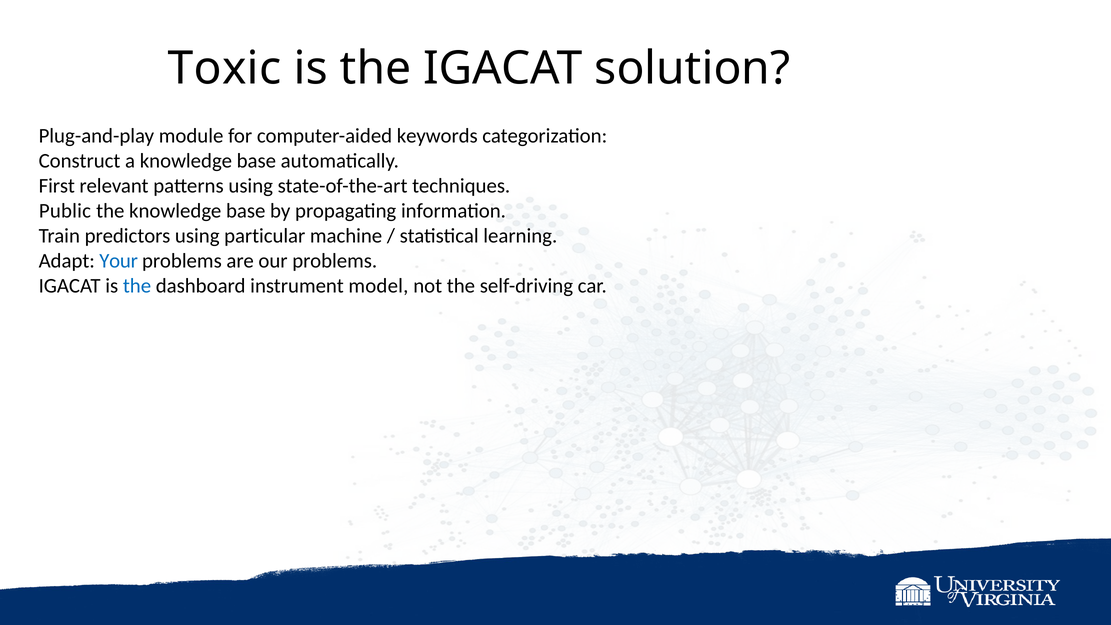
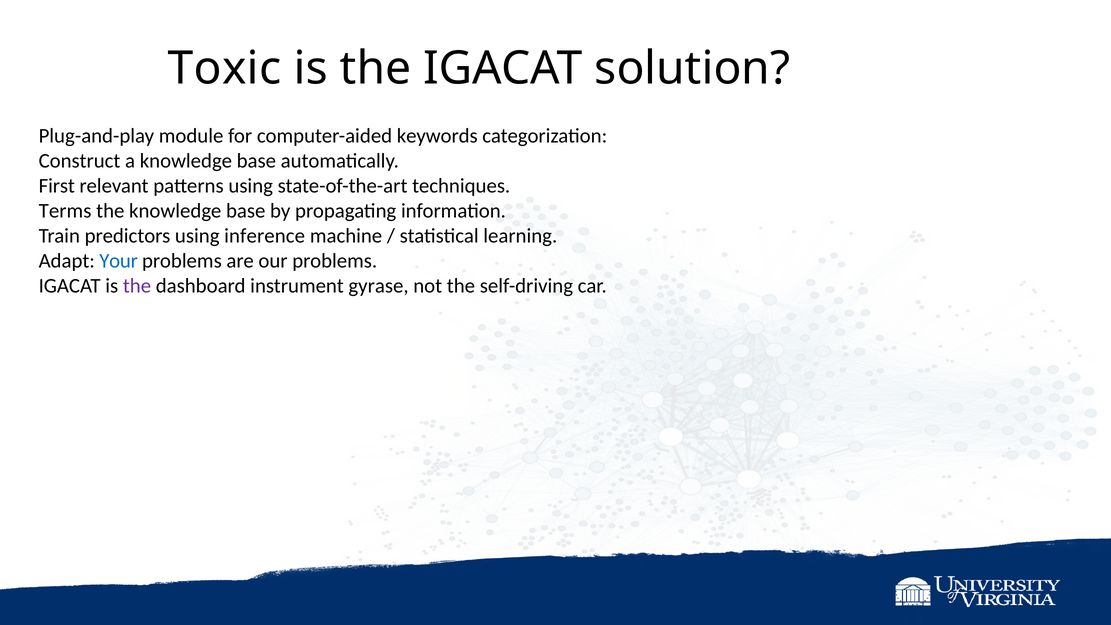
Public: Public -> Terms (65, 211)
particular: particular -> inference (265, 236)
the colour: blue -> purple (137, 286)
model: model -> gyrase (379, 286)
